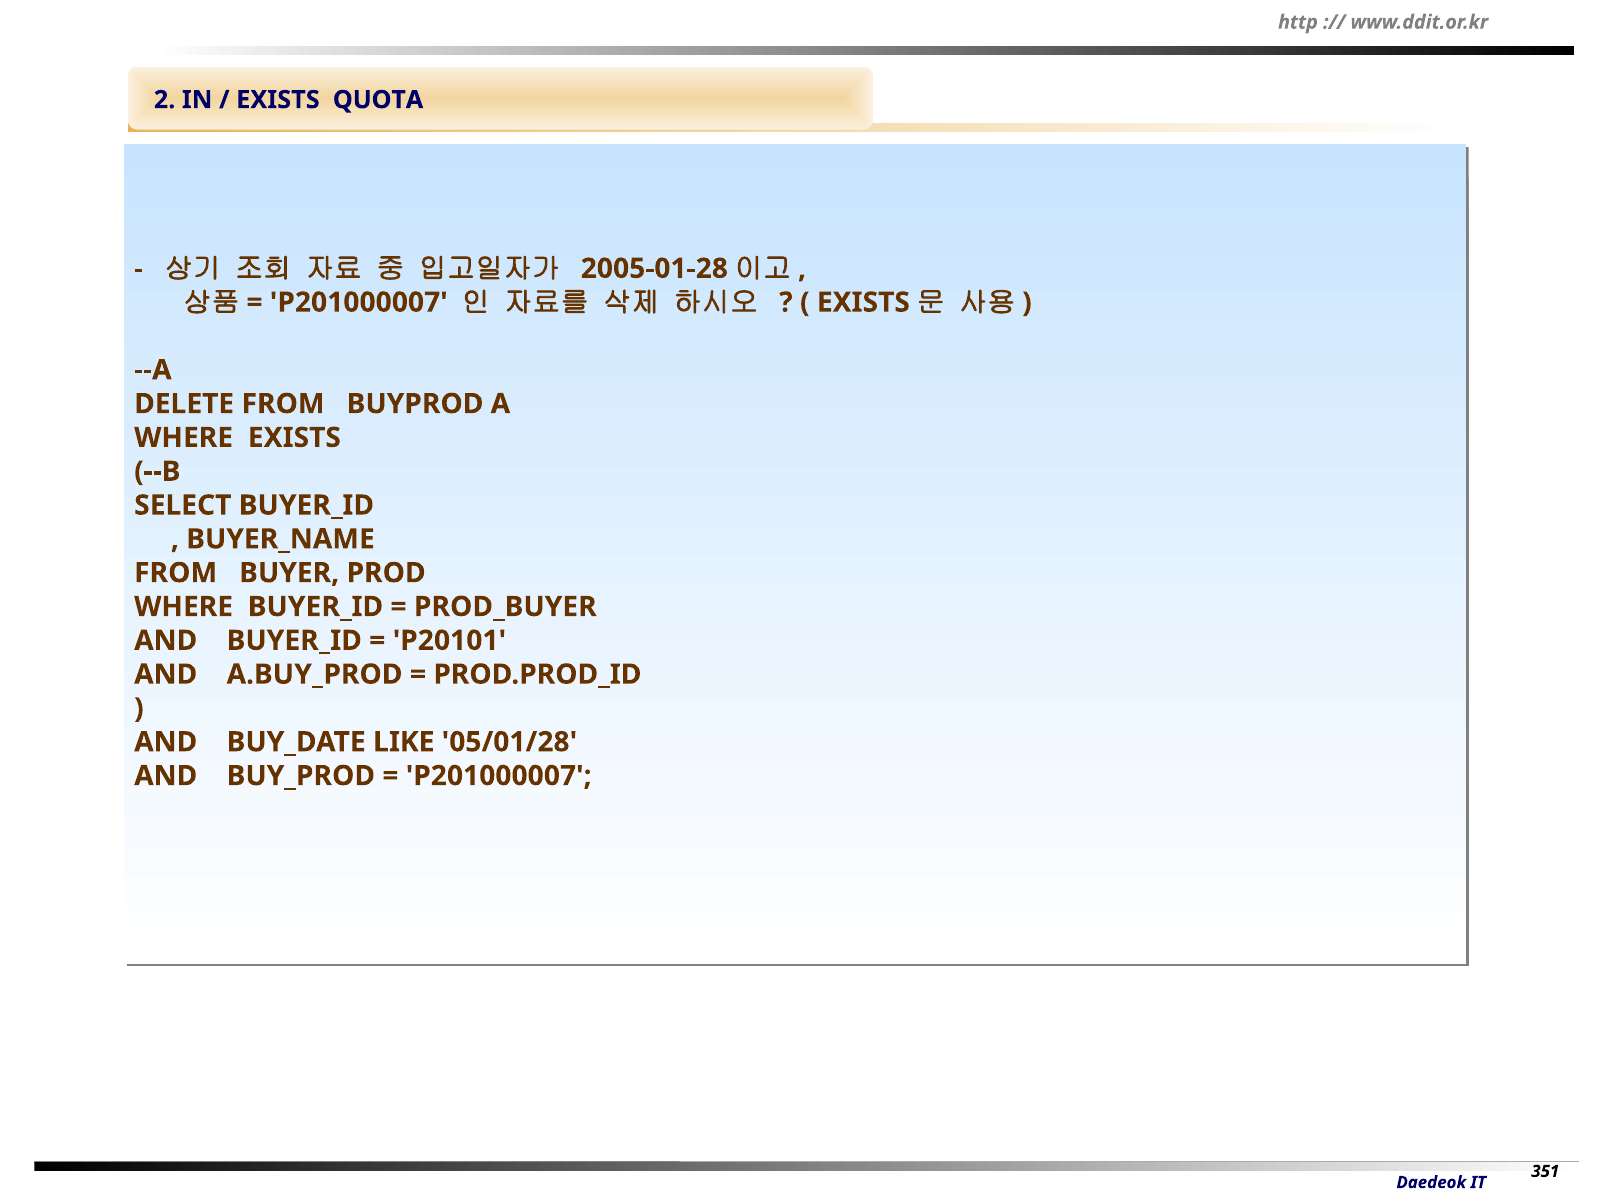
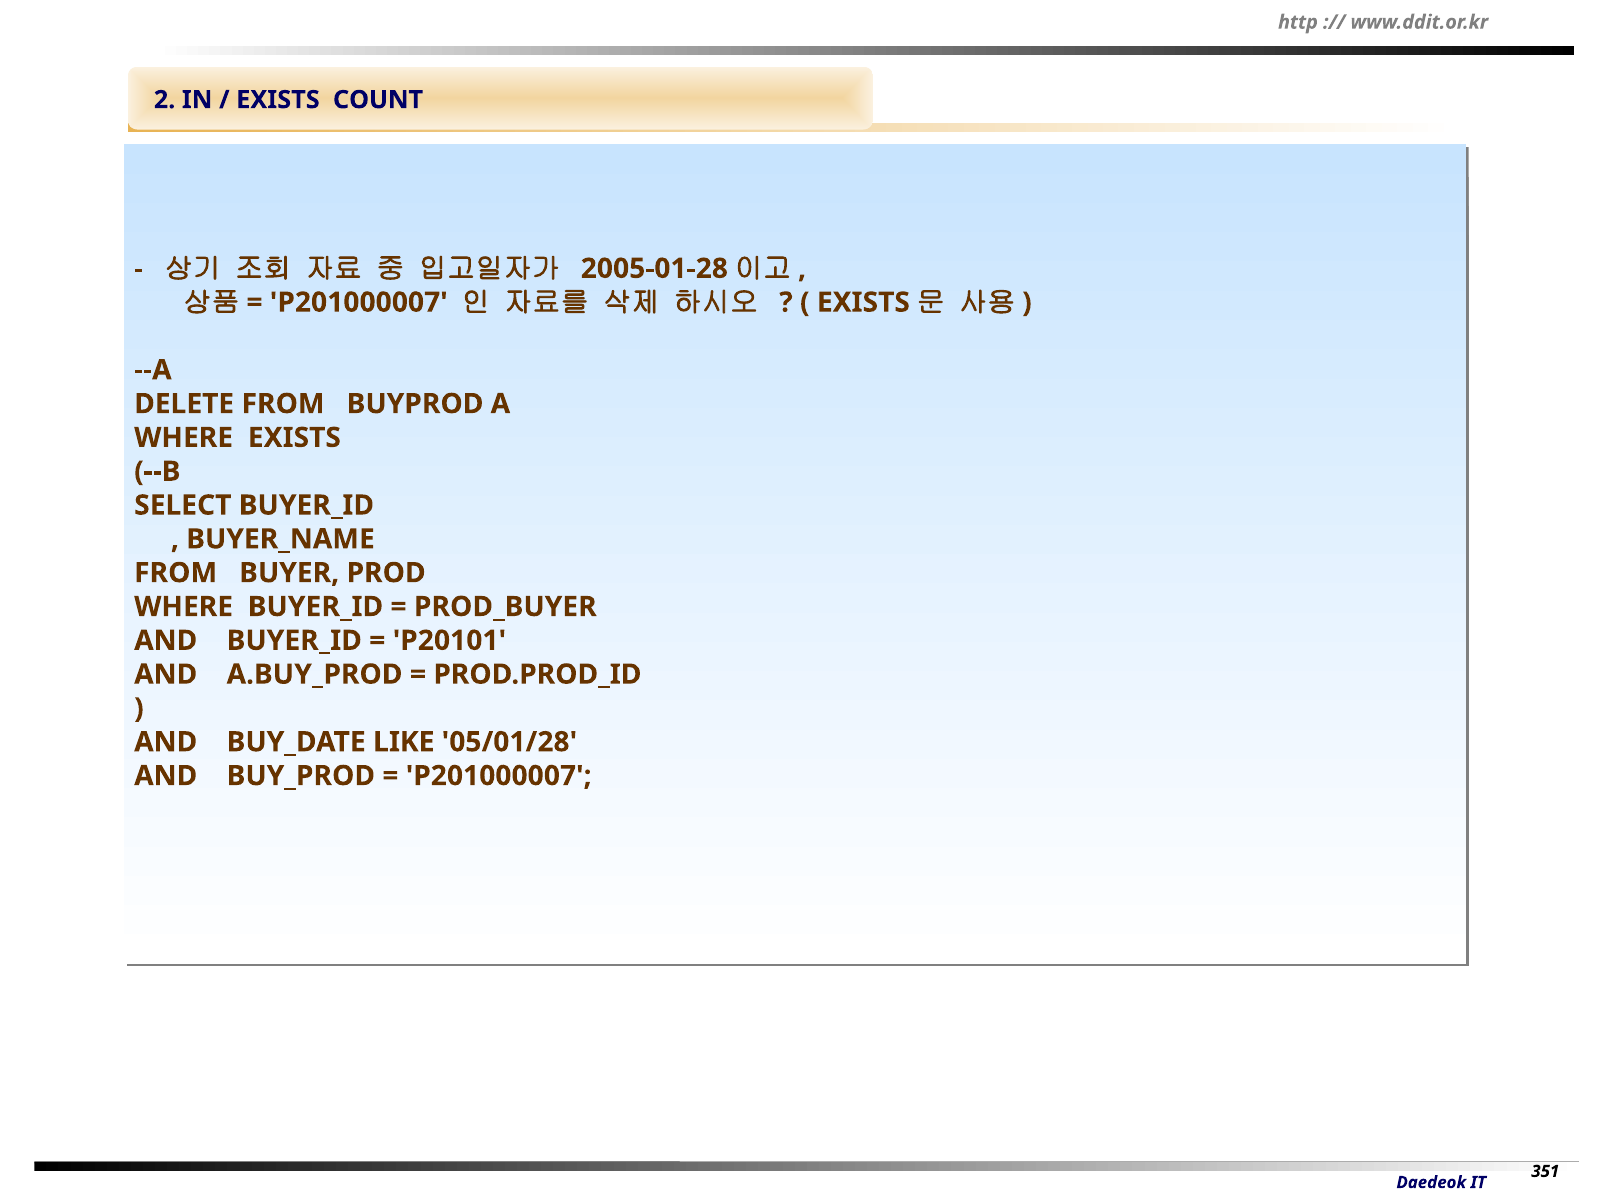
QUOTA: QUOTA -> COUNT (378, 100)
